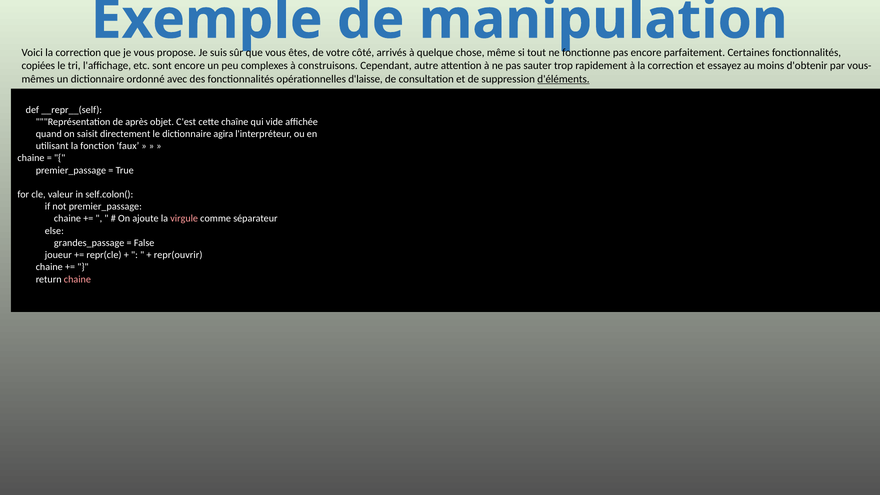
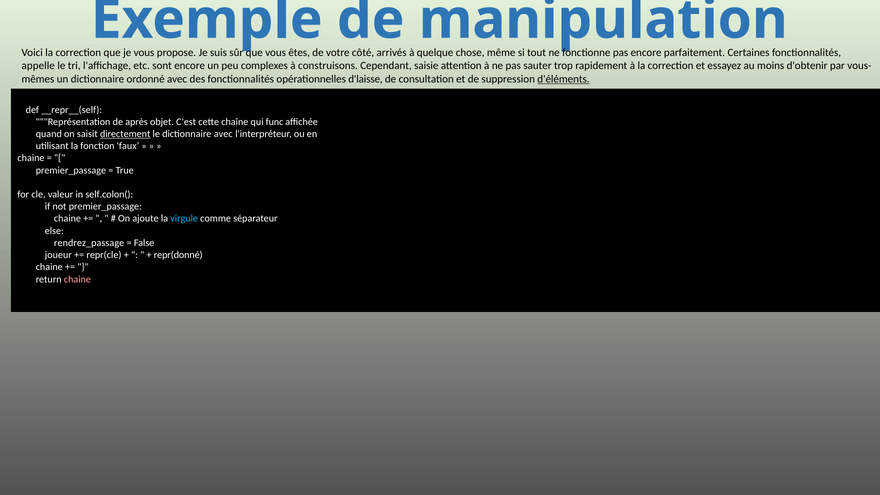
copiées: copiées -> appelle (38, 66)
autre: autre -> saisie (426, 66)
vide: vide -> func (274, 122)
directement underline: none -> present (125, 134)
dictionnaire agira: agira -> avec (223, 134)
virgule colour: pink -> light blue (184, 219)
grandes_passage: grandes_passage -> rendrez_passage (89, 243)
repr(ouvrir: repr(ouvrir -> repr(donné (178, 255)
